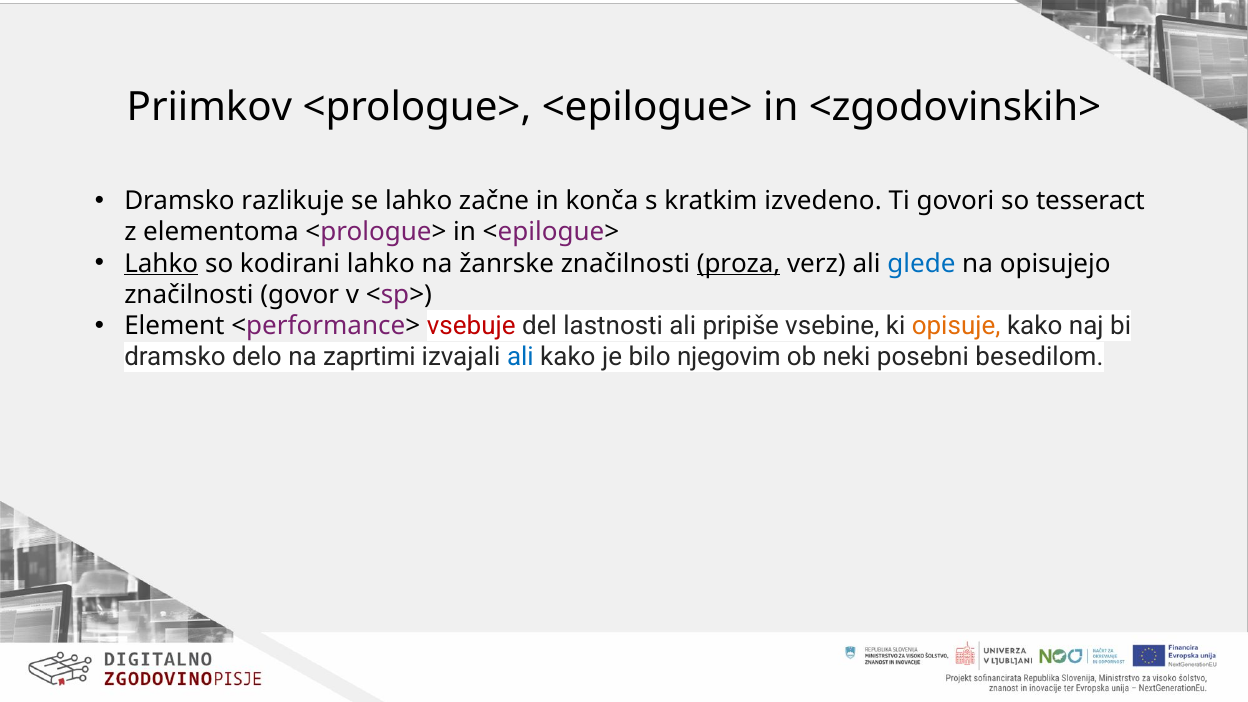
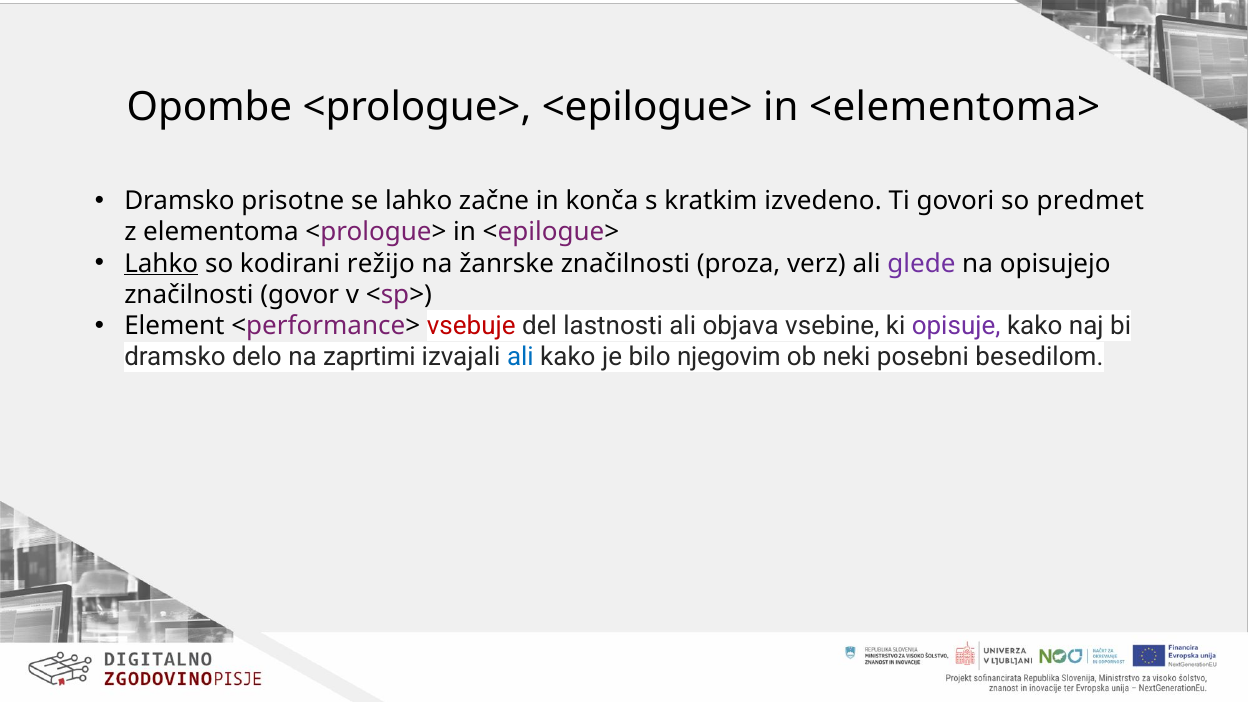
Priimkov: Priimkov -> Opombe (209, 107)
<zgodovinskih>: <zgodovinskih> -> <elementoma> (955, 107)
razlikuje: razlikuje -> prisotne (293, 201)
tesseract: tesseract -> predmet (1090, 201)
kodirani lahko: lahko -> režijo (381, 264)
proza underline: present -> none (739, 264)
glede colour: blue -> purple (921, 264)
pripiše: pripiše -> objava (741, 326)
opisuje colour: orange -> purple (956, 326)
